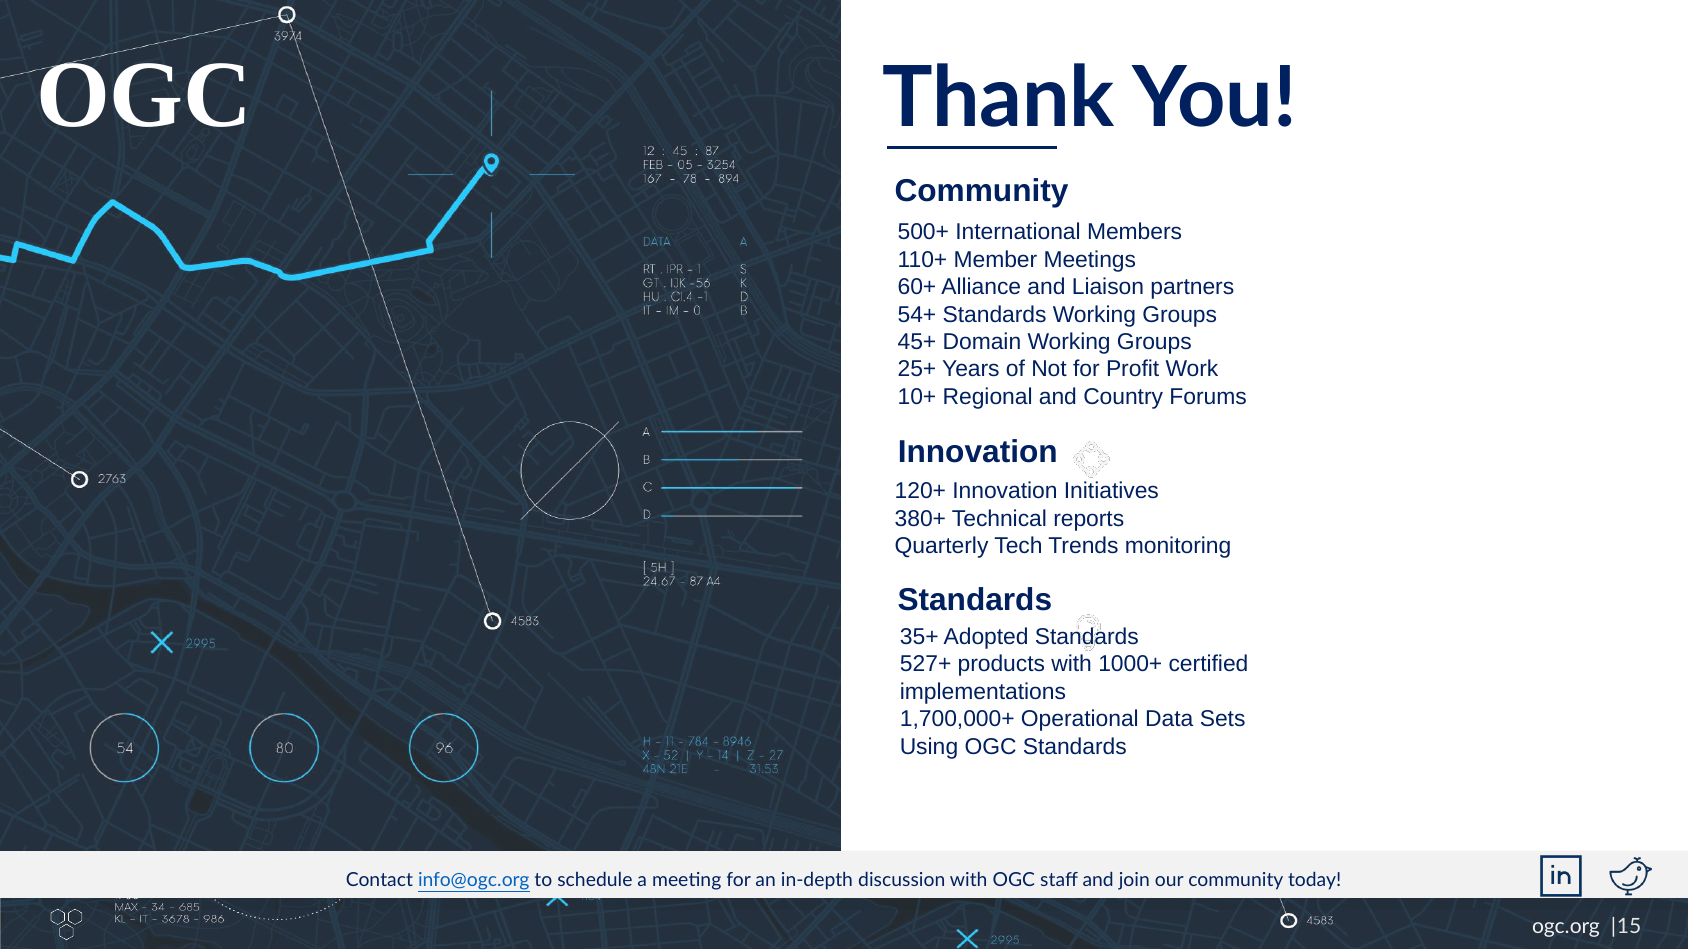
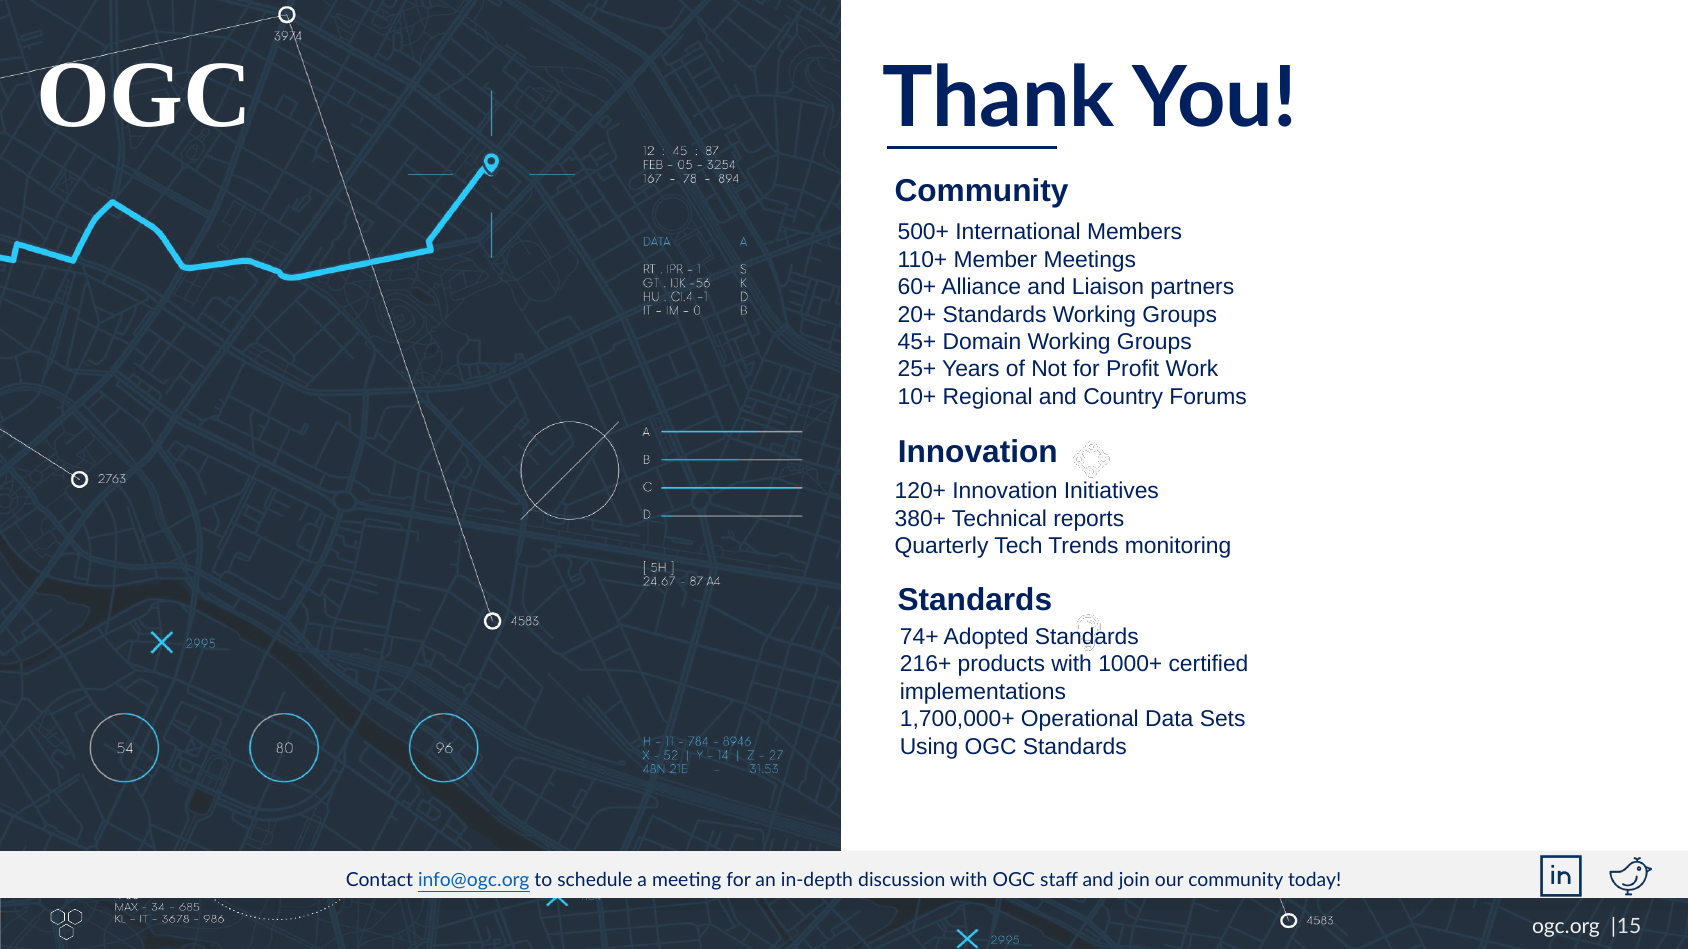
54+: 54+ -> 20+ (917, 315)
35+: 35+ -> 74+ (919, 637)
527+: 527+ -> 216+ (926, 665)
